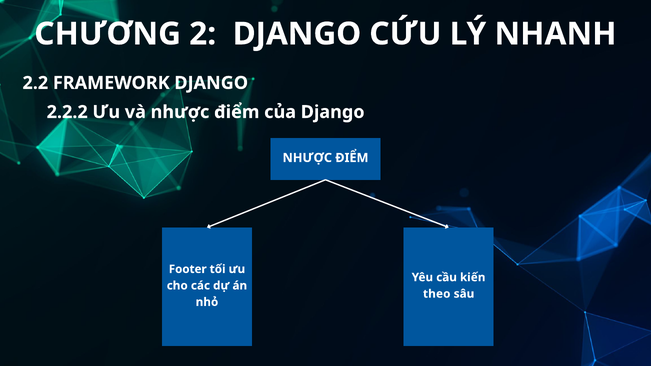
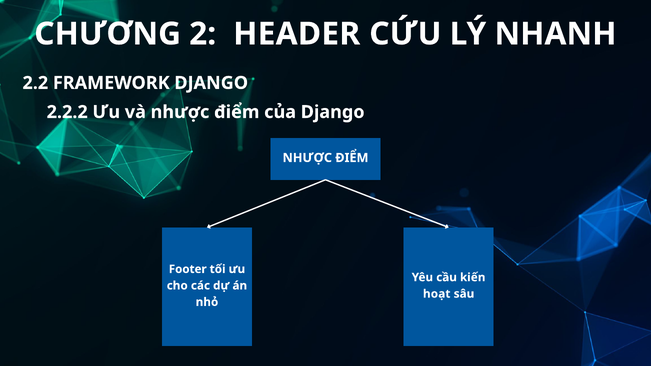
2 DJANGO: DJANGO -> HEADER (297, 34)
theo: theo -> hoạt (437, 294)
